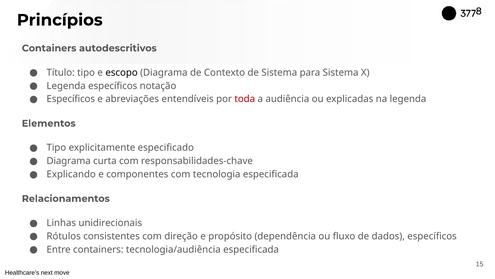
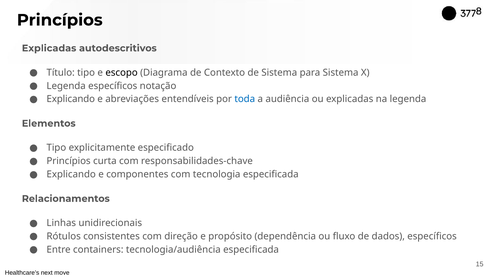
Containers: Containers -> Explicadas (49, 48)
Específicos: Específicos -> Explicando (71, 99)
toda colour: red -> blue (245, 99)
Diagrama: Diagrama -> Princípios (69, 161)
